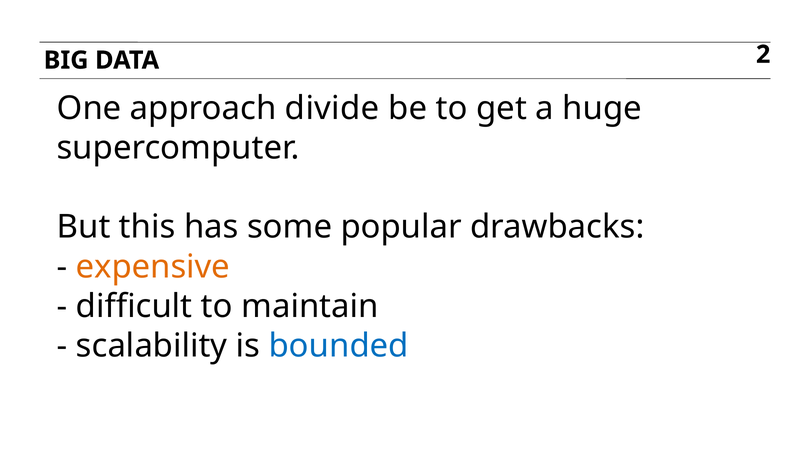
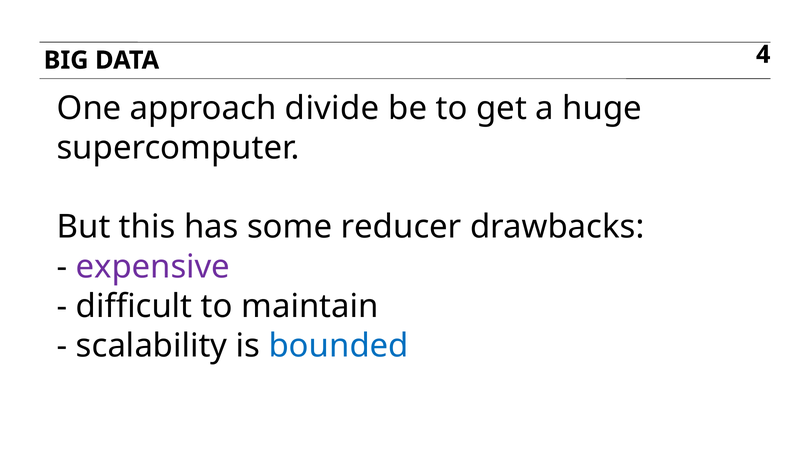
2: 2 -> 4 (763, 54)
popular: popular -> reducer (401, 227)
expensive colour: orange -> purple (153, 267)
